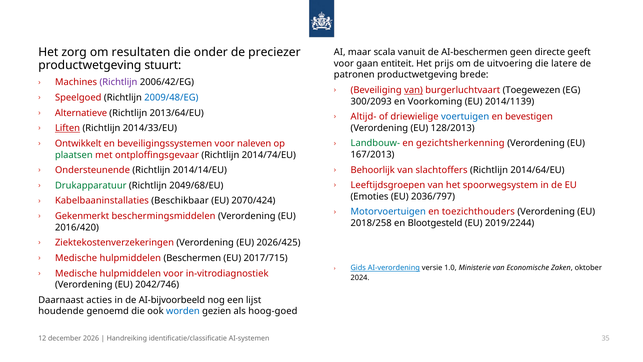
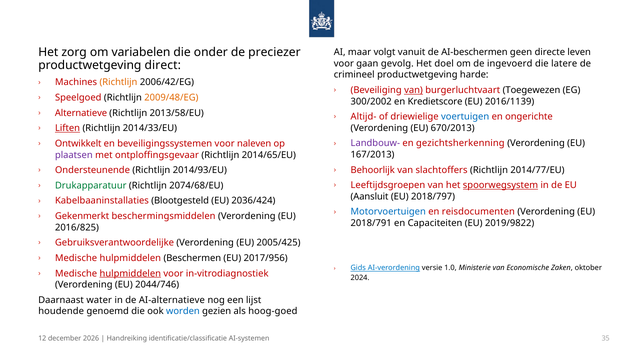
resultaten: resultaten -> variabelen (141, 52)
scala: scala -> volgt (385, 52)
geeft: geeft -> leven (579, 52)
entiteit: entiteit -> gevolg (397, 63)
prijs: prijs -> doel (444, 63)
uitvoering: uitvoering -> ingevoerd (510, 63)
stuurt: stuurt -> direct (163, 65)
patronen: patronen -> crimineel (354, 75)
brede: brede -> harde (474, 75)
Richtlijn colour: purple -> orange (118, 82)
2009/48/EG colour: blue -> orange (171, 98)
300/2093: 300/2093 -> 300/2002 (371, 101)
Voorkoming: Voorkoming -> Kredietscore (435, 101)
2014/1139: 2014/1139 -> 2016/1139 (510, 101)
2013/64/EU: 2013/64/EU -> 2013/58/EU (177, 113)
bevestigen: bevestigen -> ongerichte (529, 117)
128/2013: 128/2013 -> 670/2013 (453, 128)
Landbouw- colour: green -> purple (375, 143)
plaatsen colour: green -> purple (74, 155)
2014/74/EU: 2014/74/EU -> 2014/65/EU (269, 155)
2014/64/EU: 2014/64/EU -> 2014/77/EU (537, 170)
2014/14/EU: 2014/14/EU -> 2014/93/EU (200, 170)
spoorwegsystem underline: none -> present (500, 185)
2049/68/EU: 2049/68/EU -> 2074/68/EU (196, 185)
Emoties: Emoties -> Aansluit (370, 196)
2036/797: 2036/797 -> 2018/797 (433, 196)
Beschikbaar: Beschikbaar -> Blootgesteld (180, 201)
2070/424: 2070/424 -> 2036/424 (253, 201)
toezichthouders: toezichthouders -> reisdocumenten (478, 212)
2018/258: 2018/258 -> 2018/791 (371, 223)
Blootgesteld: Blootgesteld -> Capaciteiten (435, 223)
2019/2244: 2019/2244 -> 2019/9822 (510, 223)
2016/420: 2016/420 -> 2016/825 (77, 227)
Ziektekostenverzekeringen: Ziektekostenverzekeringen -> Gebruiksverantwoordelijke (114, 243)
2026/425: 2026/425 -> 2005/425 (279, 243)
2017/715: 2017/715 -> 2017/956 (266, 258)
hulpmiddelen underline: none -> present (130, 273)
2042/746: 2042/746 -> 2044/746 (157, 284)
acties: acties -> water (99, 300)
AI-bijvoorbeeld: AI-bijvoorbeeld -> AI-alternatieve (172, 300)
